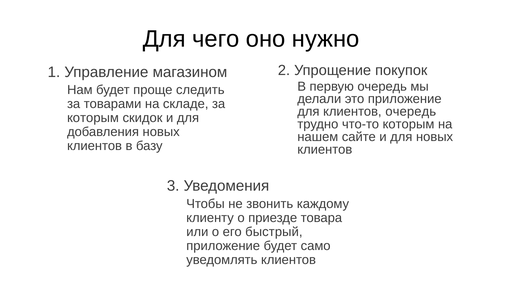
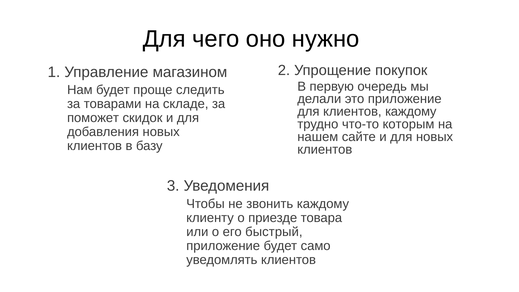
клиентов очередь: очередь -> каждому (411, 112)
которым: которым -> поможет (93, 118)
